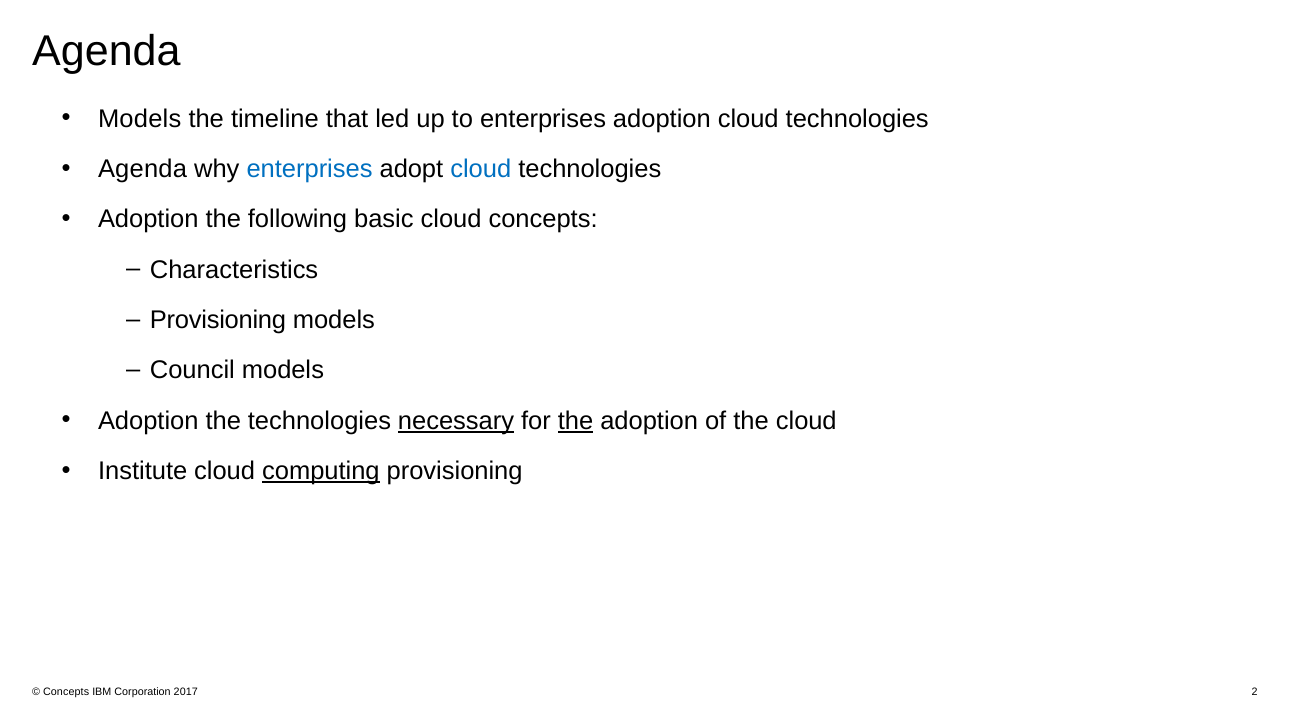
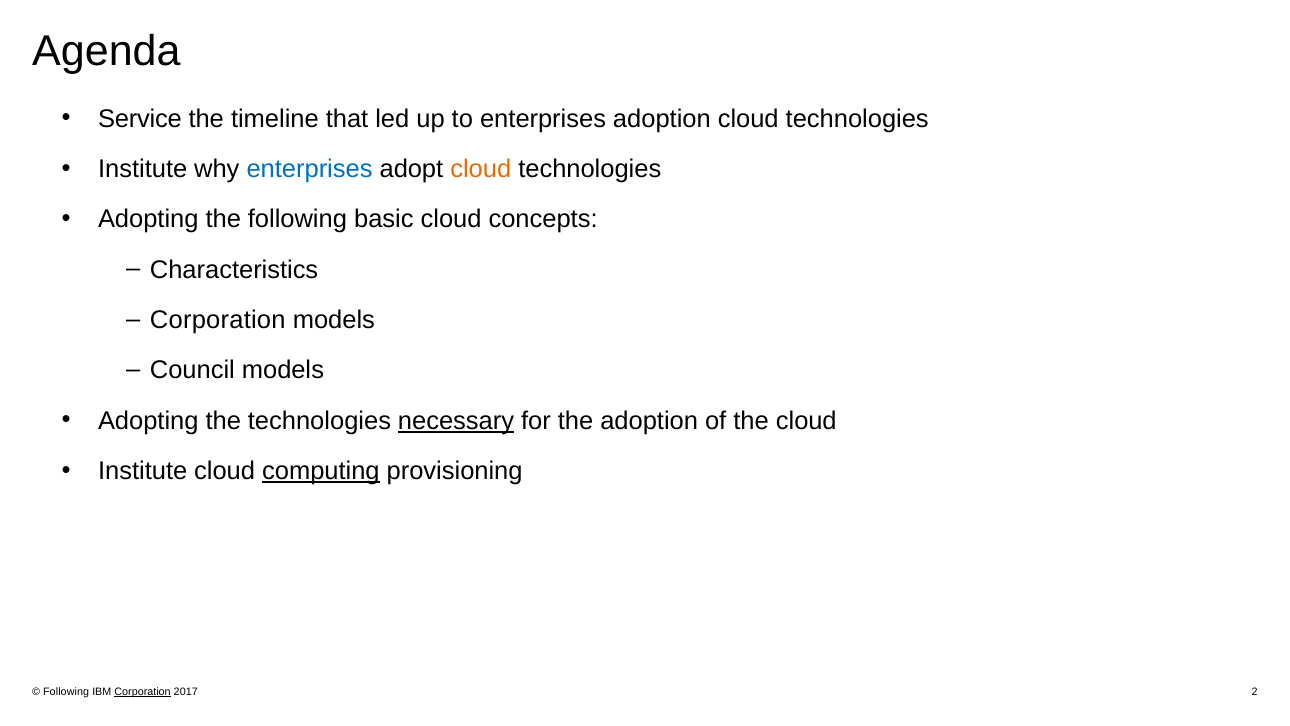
Models: Models -> Service (140, 119)
Agenda: Agenda -> Institute (143, 169)
cloud colour: blue -> orange (481, 169)
Adoption: Adoption -> Adopting (148, 219)
Provisioning: Provisioning -> Corporation (218, 320)
Adoption: Adoption -> Adopting (148, 421)
the underline: present -> none (576, 421)
Concepts: Concepts -> Following (66, 692)
Corporation underline: none -> present (143, 692)
